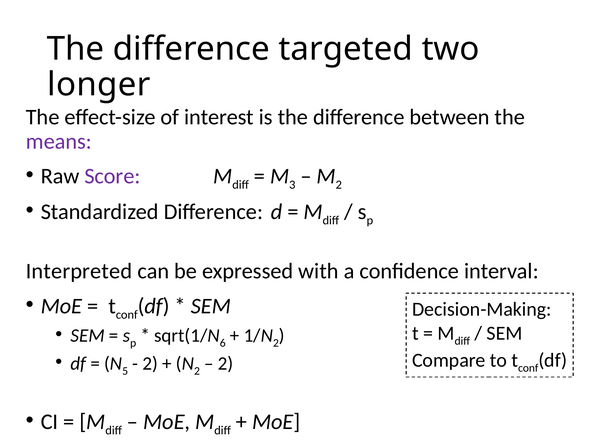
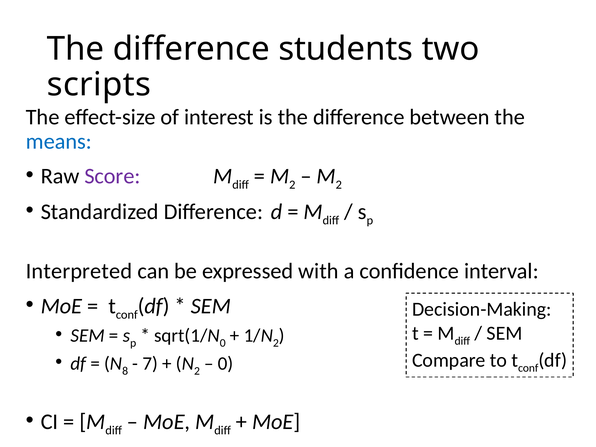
targeted: targeted -> students (346, 49)
longer: longer -> scripts (99, 85)
means colour: purple -> blue (59, 141)
3: 3 -> 2 (292, 185)
6: 6 -> 0 (223, 343)
5: 5 -> 8 (125, 371)
2: 2 -> 7 (150, 363)
2: 2 -> 0 (226, 363)
